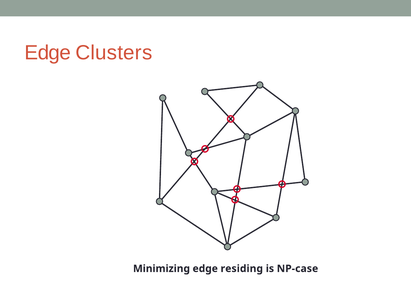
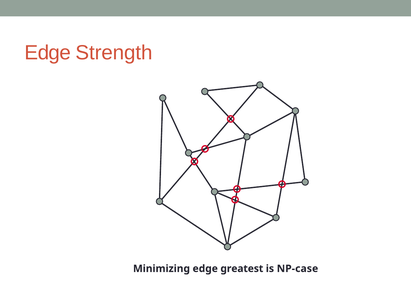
Clusters: Clusters -> Strength (114, 53)
residing: residing -> greatest (242, 269)
